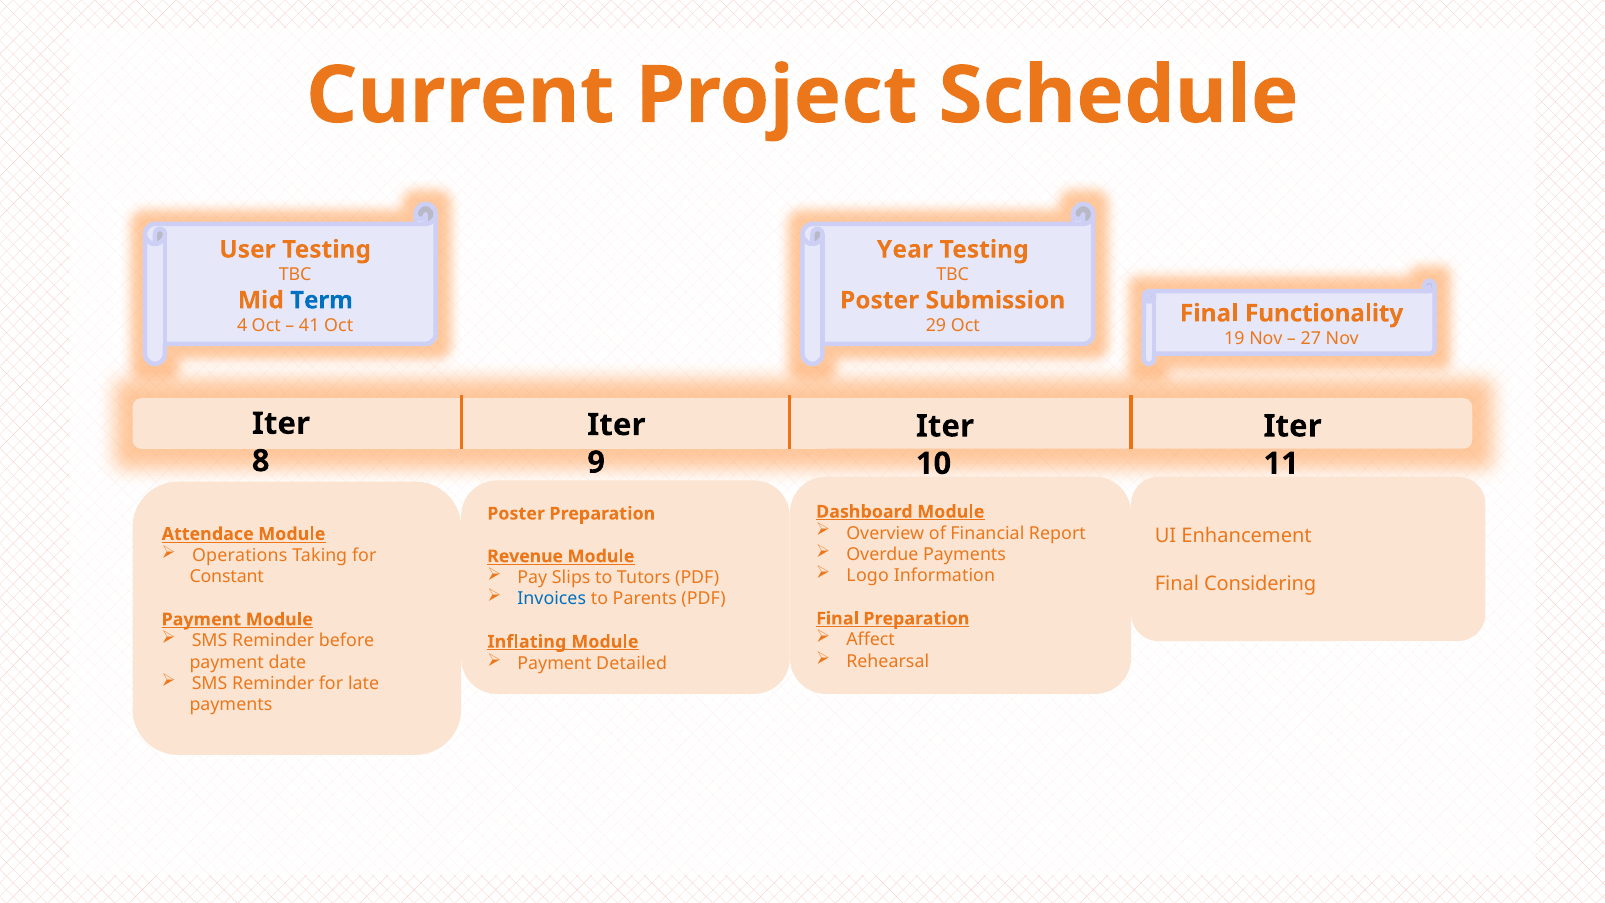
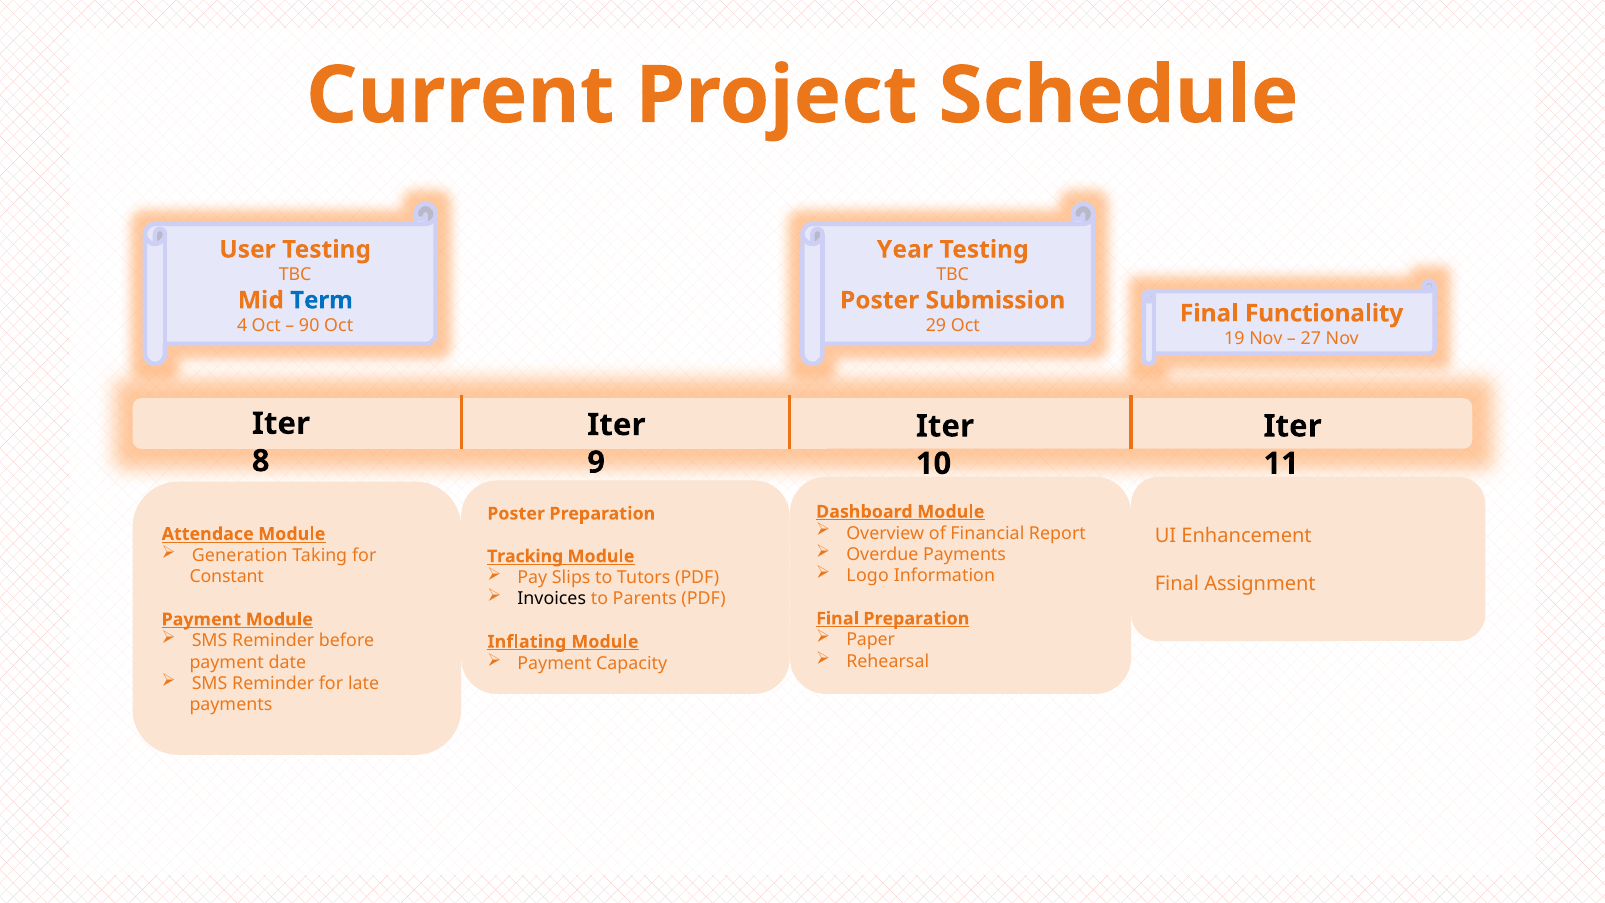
41: 41 -> 90 (309, 325)
Operations: Operations -> Generation (240, 555)
Revenue: Revenue -> Tracking (525, 556)
Considering: Considering -> Assignment (1260, 584)
Invoices colour: blue -> black (552, 599)
Affect: Affect -> Paper (871, 640)
Detailed: Detailed -> Capacity (632, 663)
